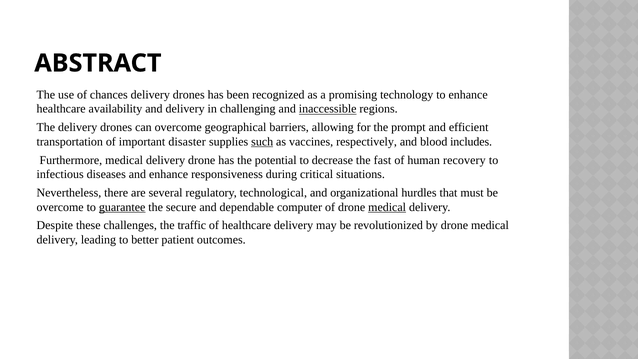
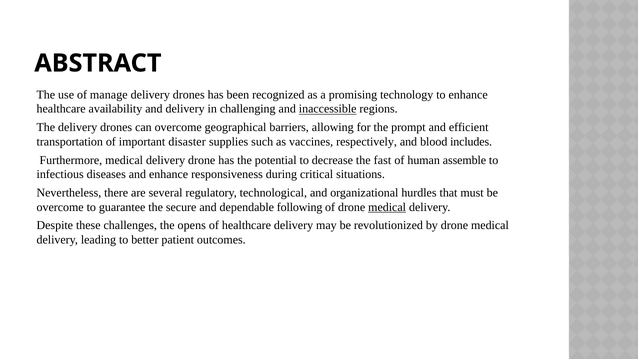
chances: chances -> manage (109, 95)
such underline: present -> none (262, 142)
recovery: recovery -> assemble (464, 160)
guarantee underline: present -> none (122, 207)
computer: computer -> following (300, 207)
traffic: traffic -> opens (192, 225)
